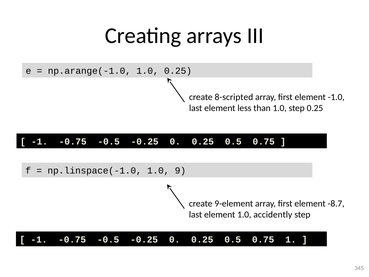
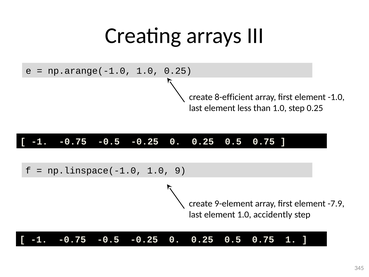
8-scripted: 8-scripted -> 8-efficient (234, 97)
-8.7: -8.7 -> -7.9 (336, 203)
